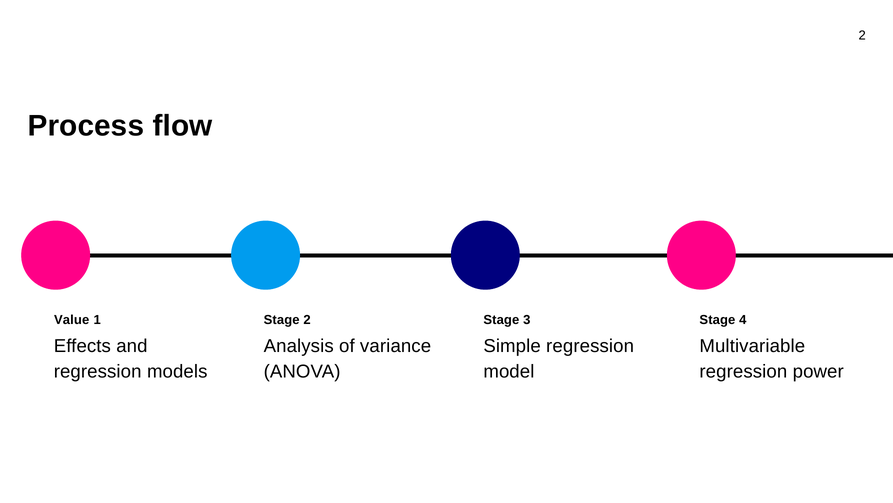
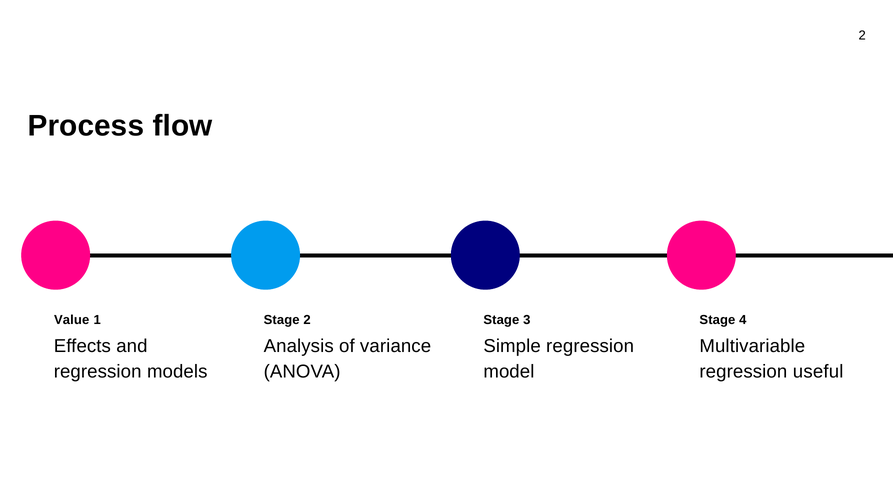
power: power -> useful (818, 371)
